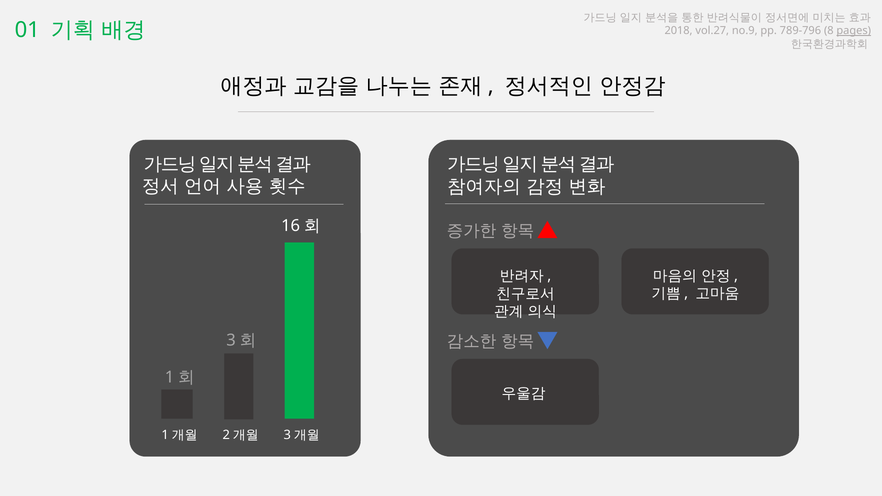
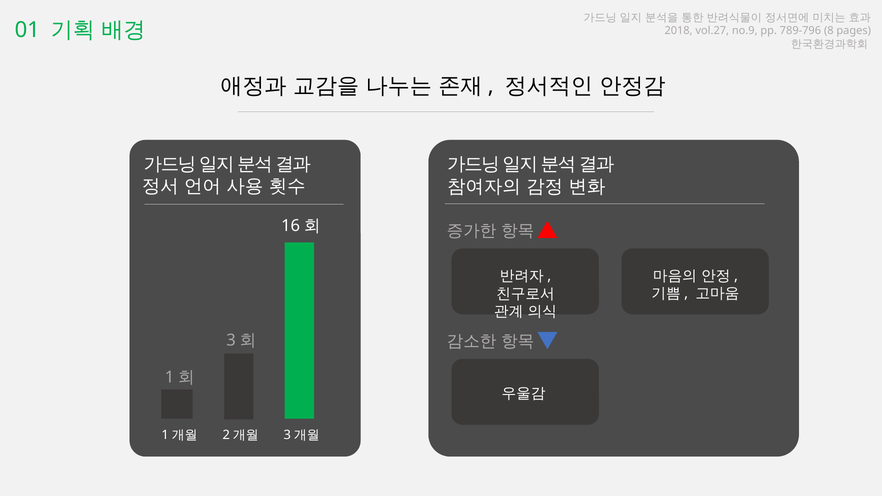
pages underline: present -> none (854, 31)
